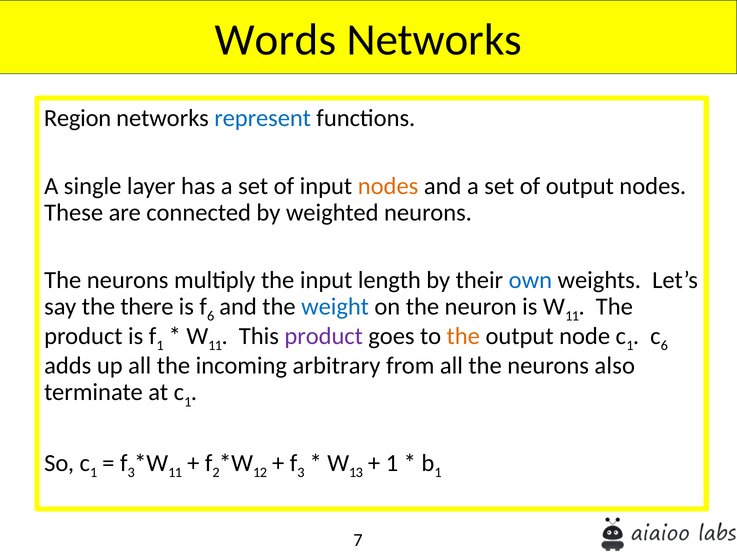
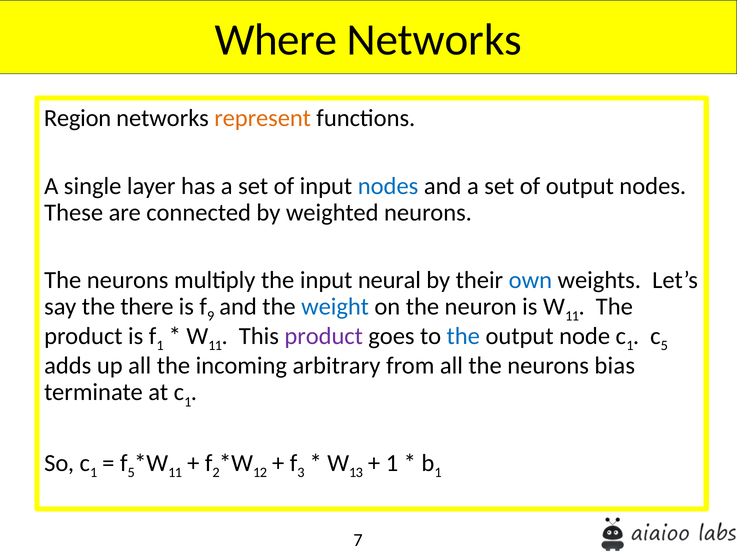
Words: Words -> Where (276, 40)
represent colour: blue -> orange (263, 118)
nodes colour: orange -> blue (388, 186)
length: length -> neural (389, 281)
6: 6 -> 9 (211, 317)
the colour: orange -> blue (463, 337)
6: 6 -> 5 (664, 346)
also: also -> bias (615, 366)
3: 3 -> 5 (131, 473)
